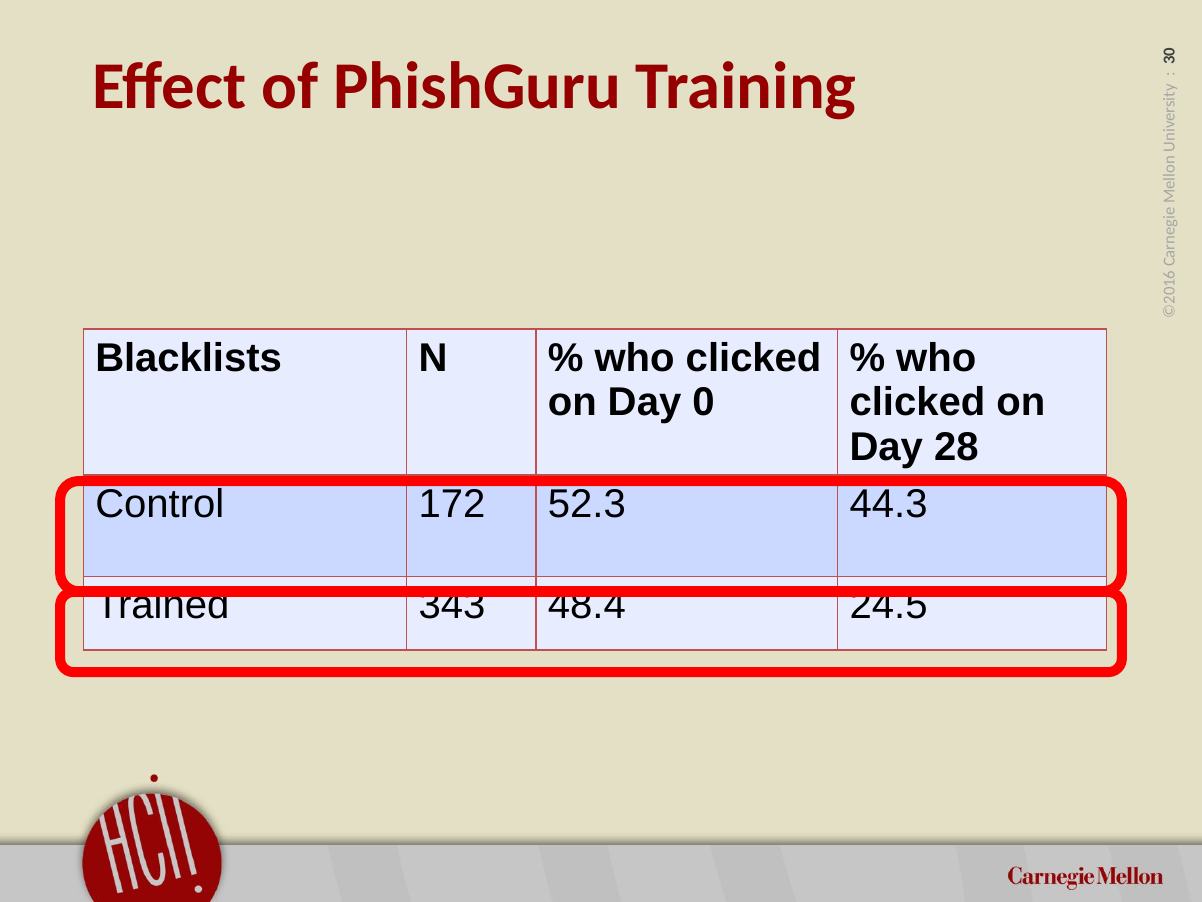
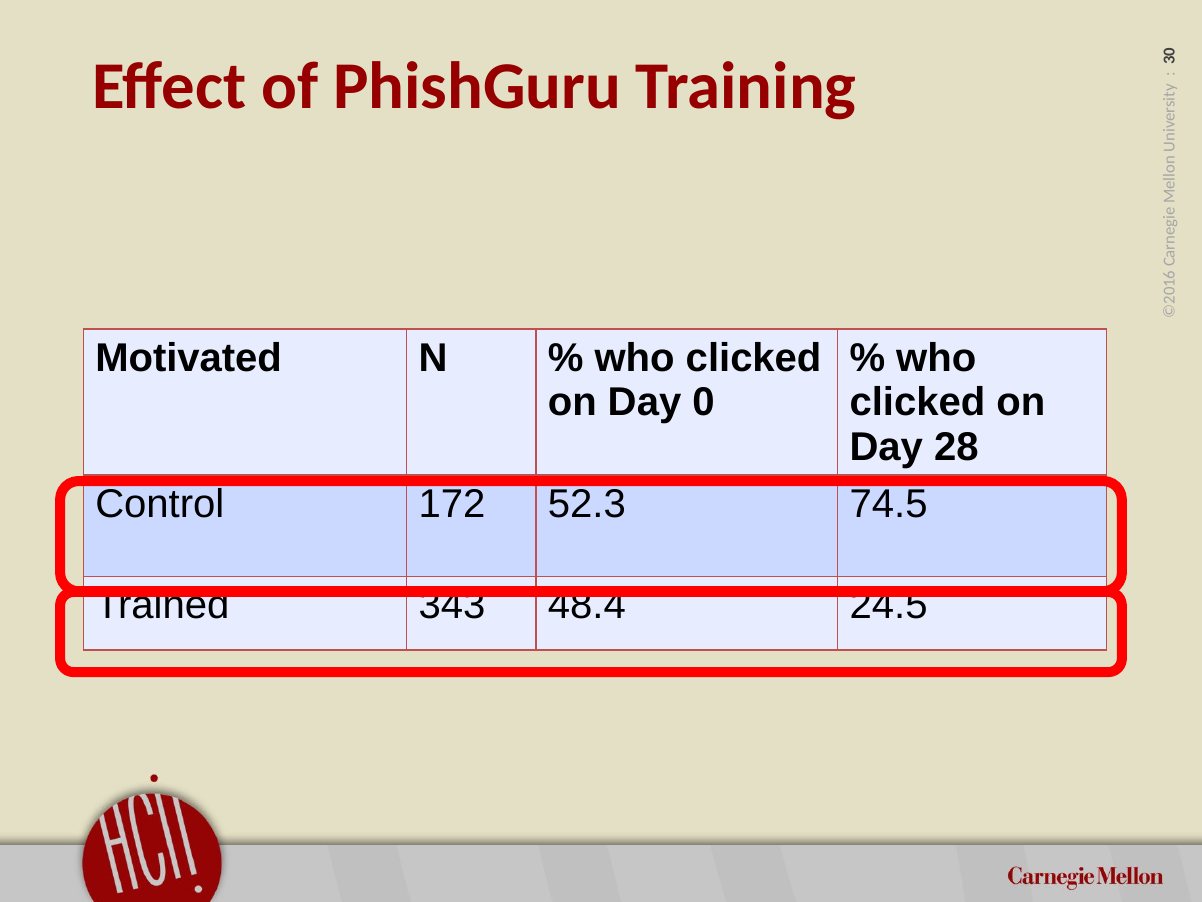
Blacklists: Blacklists -> Motivated (189, 358)
44.3: 44.3 -> 74.5 (889, 504)
